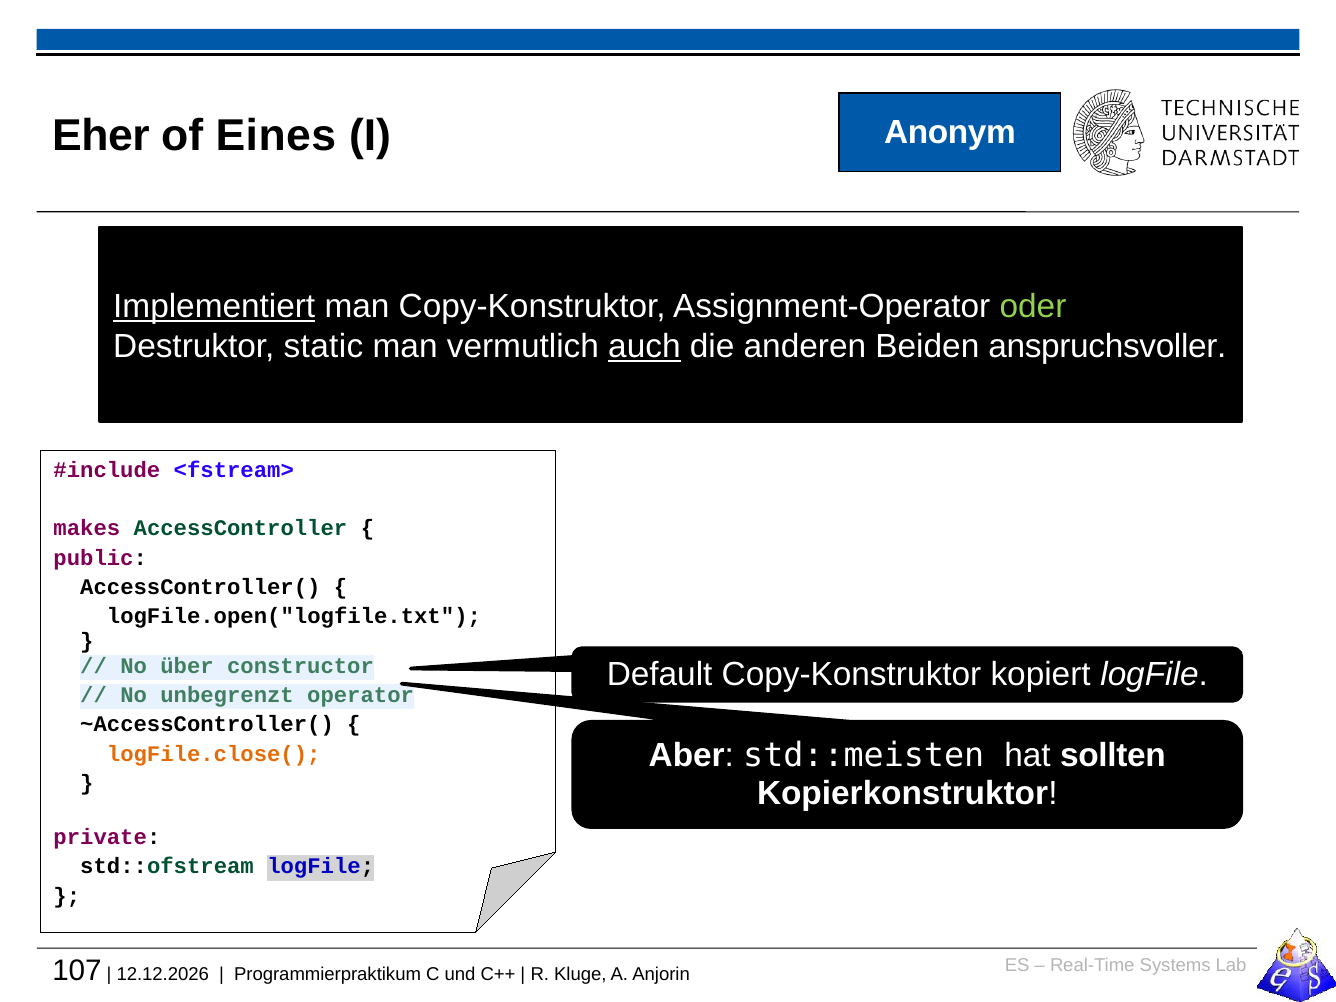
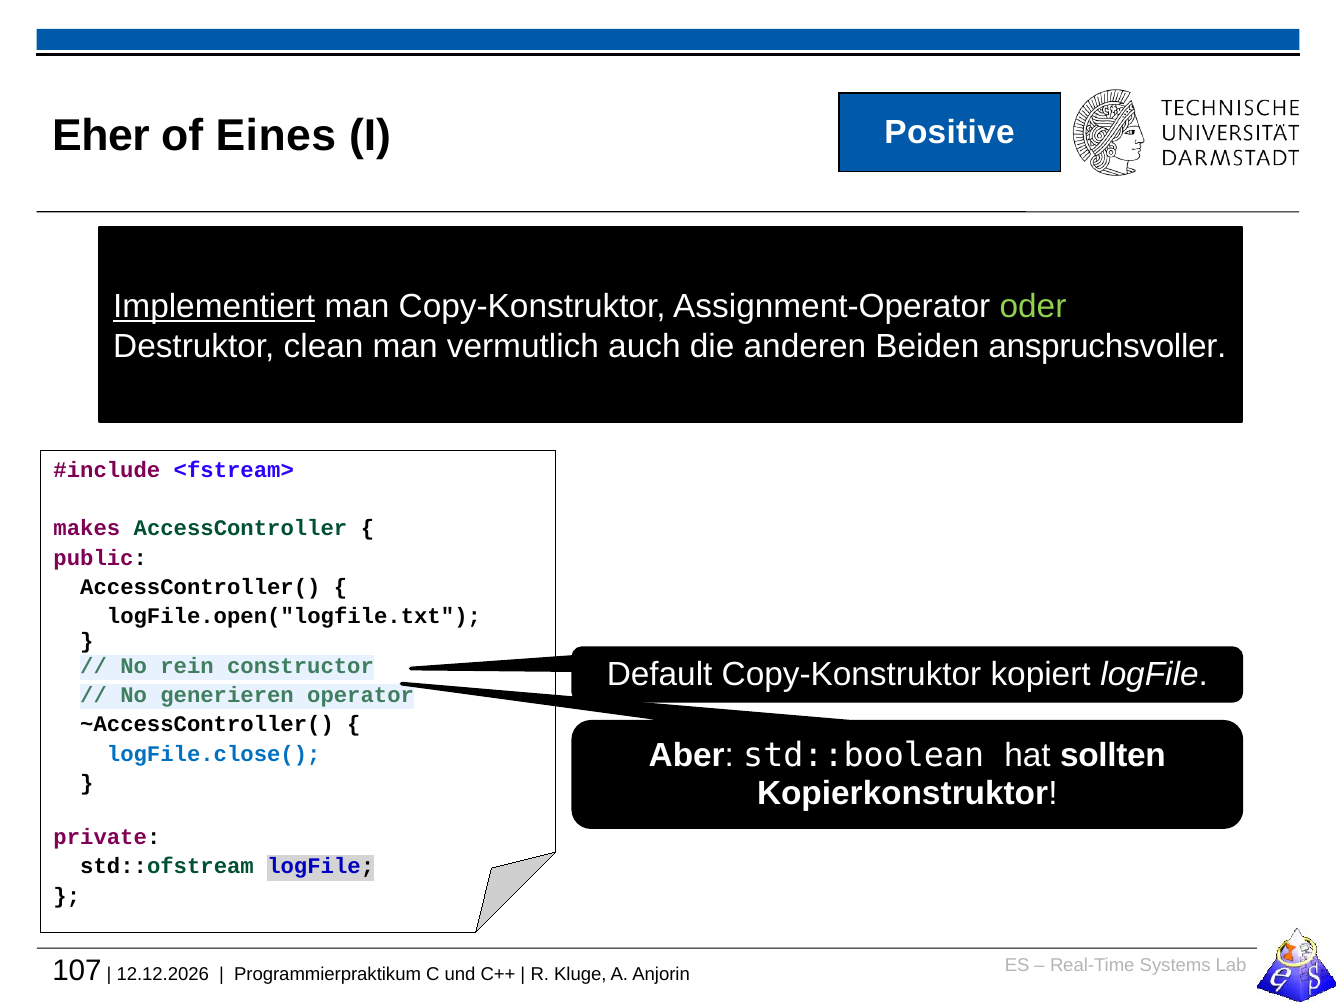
Anonym: Anonym -> Positive (950, 132)
static: static -> clean (324, 347)
auch underline: present -> none (644, 347)
über: über -> rein (187, 666)
unbegrenzt: unbegrenzt -> generieren (227, 695)
std::meisten: std::meisten -> std::boolean (864, 756)
logFile.close( colour: orange -> blue (214, 754)
